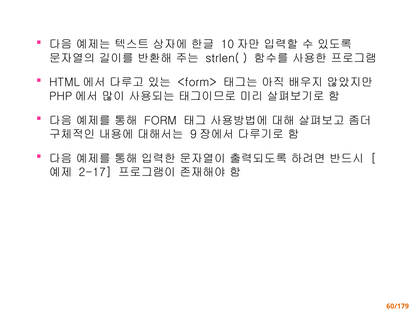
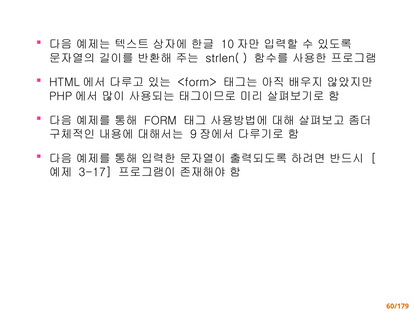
2-17: 2-17 -> 3-17 (95, 172)
